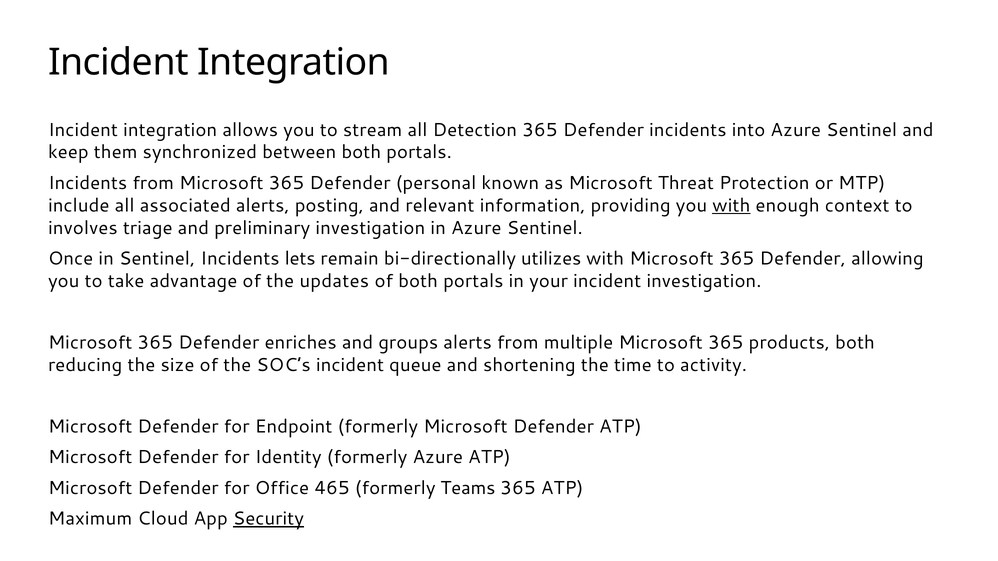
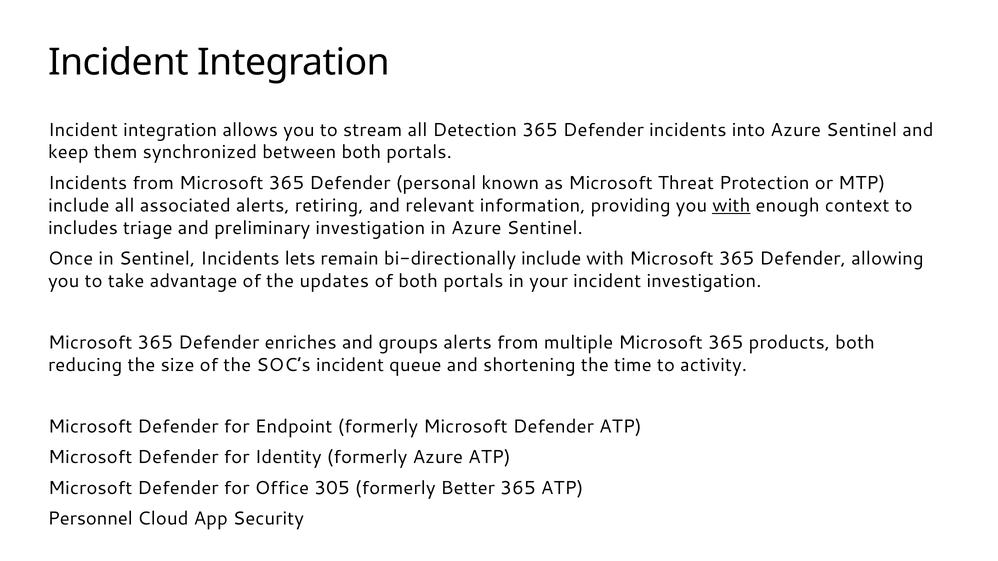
posting: posting -> retiring (329, 206)
involves: involves -> includes (83, 228)
bi-directionally utilizes: utilizes -> include (551, 259)
465: 465 -> 305 (332, 488)
Teams: Teams -> Better (468, 488)
Maximum: Maximum -> Personnel (90, 519)
Security underline: present -> none (268, 519)
